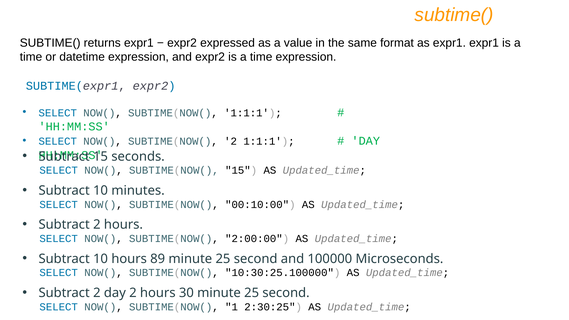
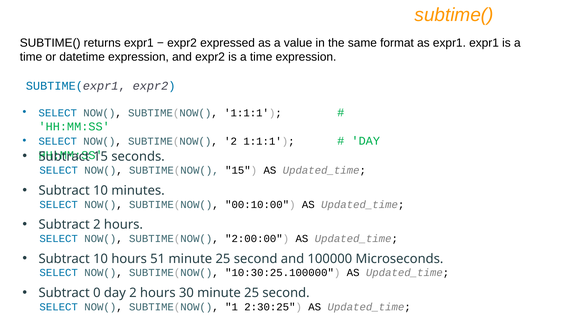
89: 89 -> 51 (158, 259)
2: 2 -> 0 (97, 293)
